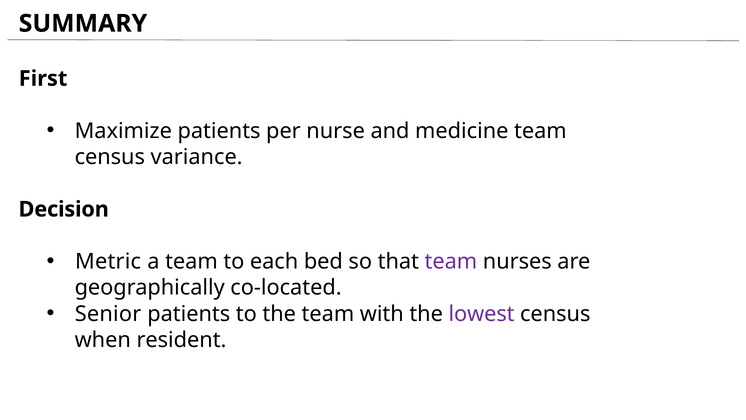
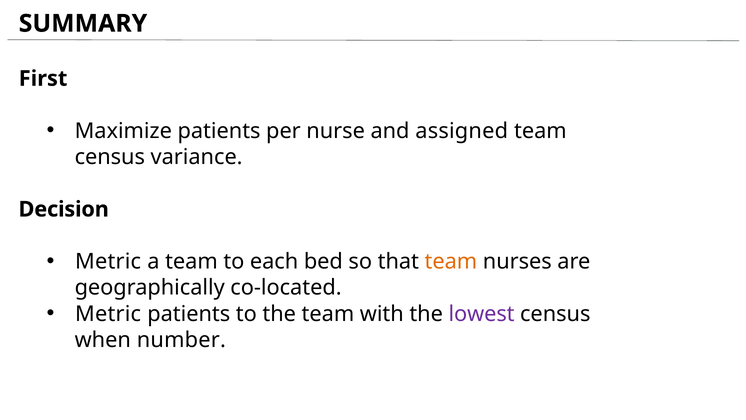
medicine: medicine -> assigned (462, 131)
team colour: purple -> orange (451, 261)
Senior: Senior -> Metric (108, 314)
resident: resident -> number (181, 340)
